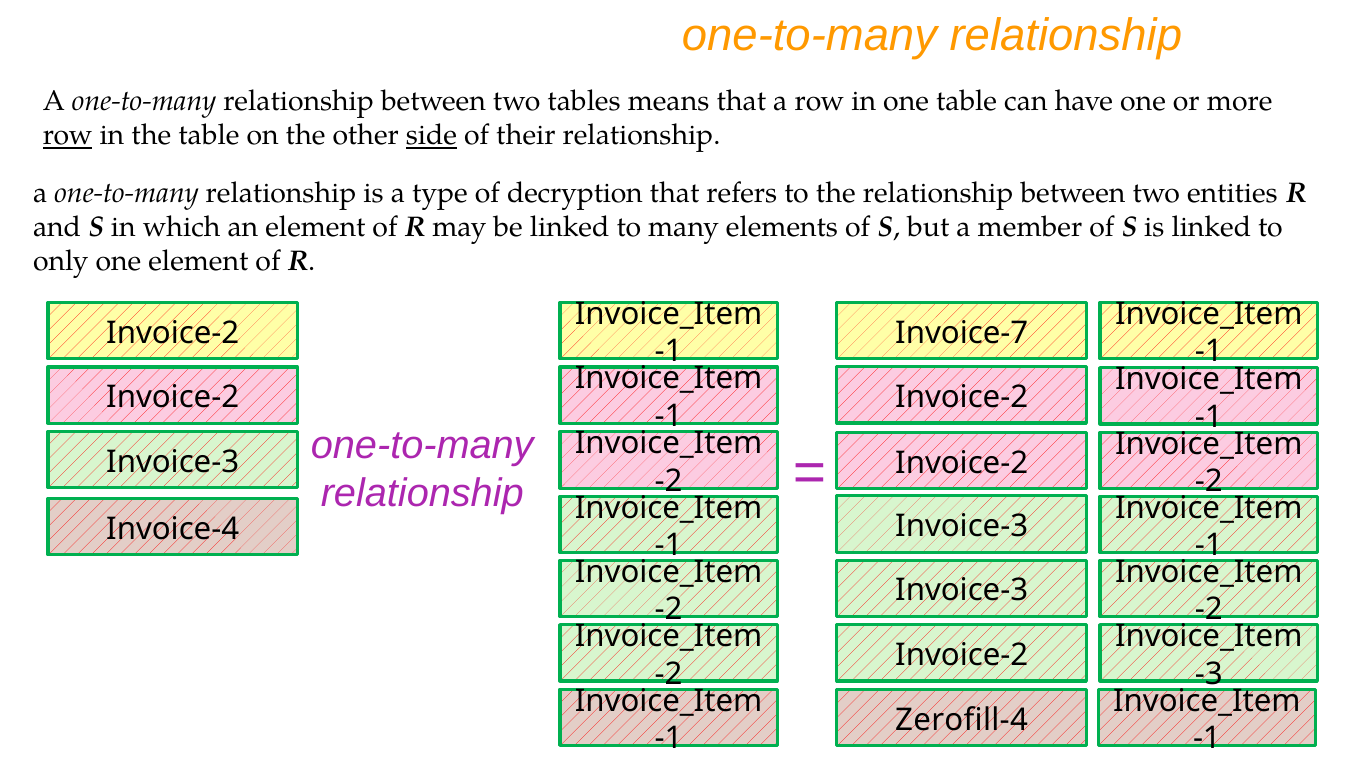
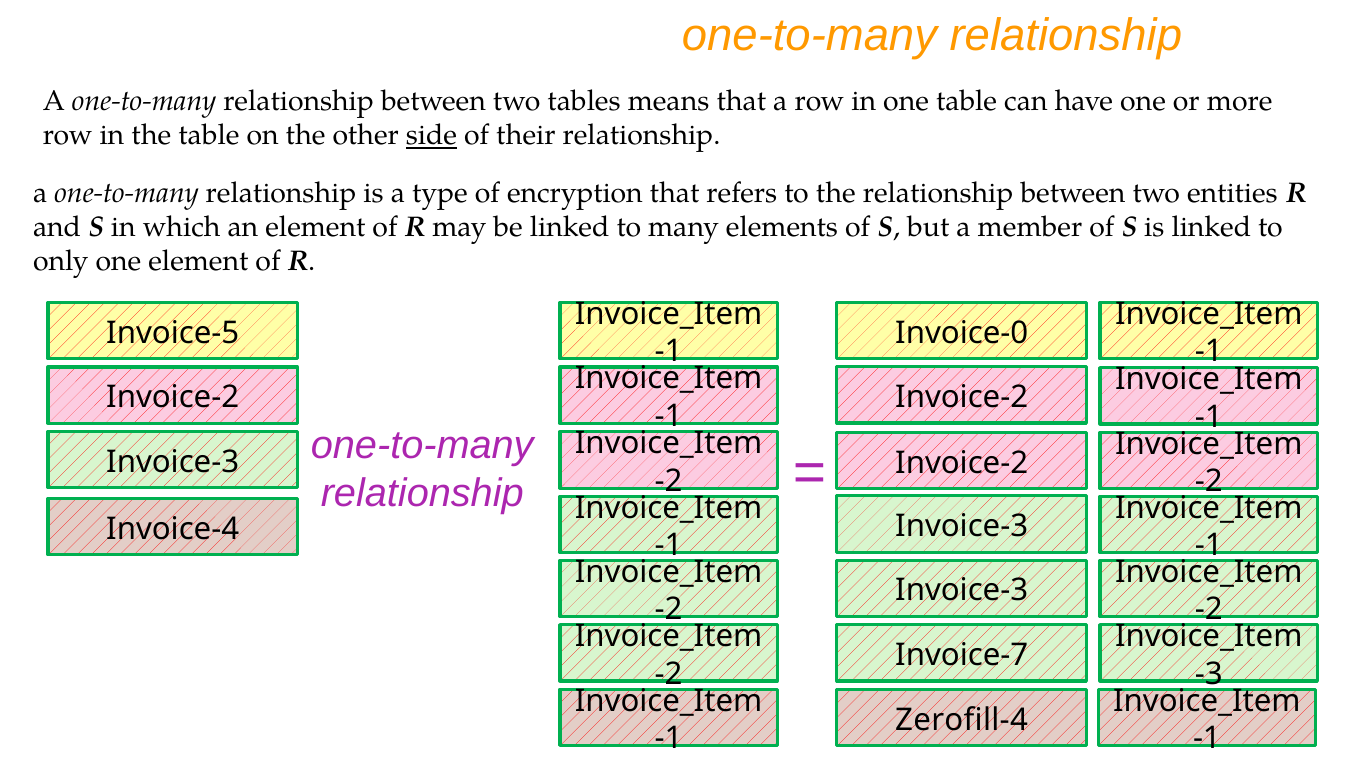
row underline: present -> none (68, 136)
decryption: decryption -> encryption (575, 193)
Invoice-2: Invoice-2 -> Invoice-5 (173, 333)
Invoice-7: Invoice-7 -> Invoice-0 (962, 333)
Invoice-2: Invoice-2 -> Invoice-7 (962, 655)
